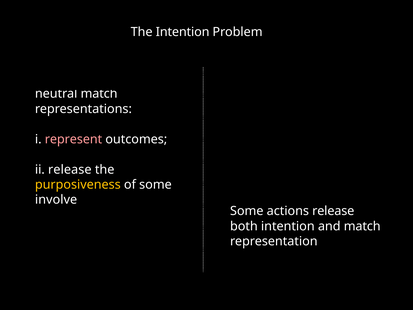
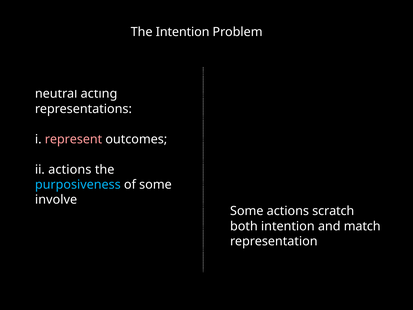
match: match -> acting (99, 94)
ii release: release -> actions (70, 169)
purposiveness colour: yellow -> light blue (78, 185)
actions release: release -> scratch (333, 211)
